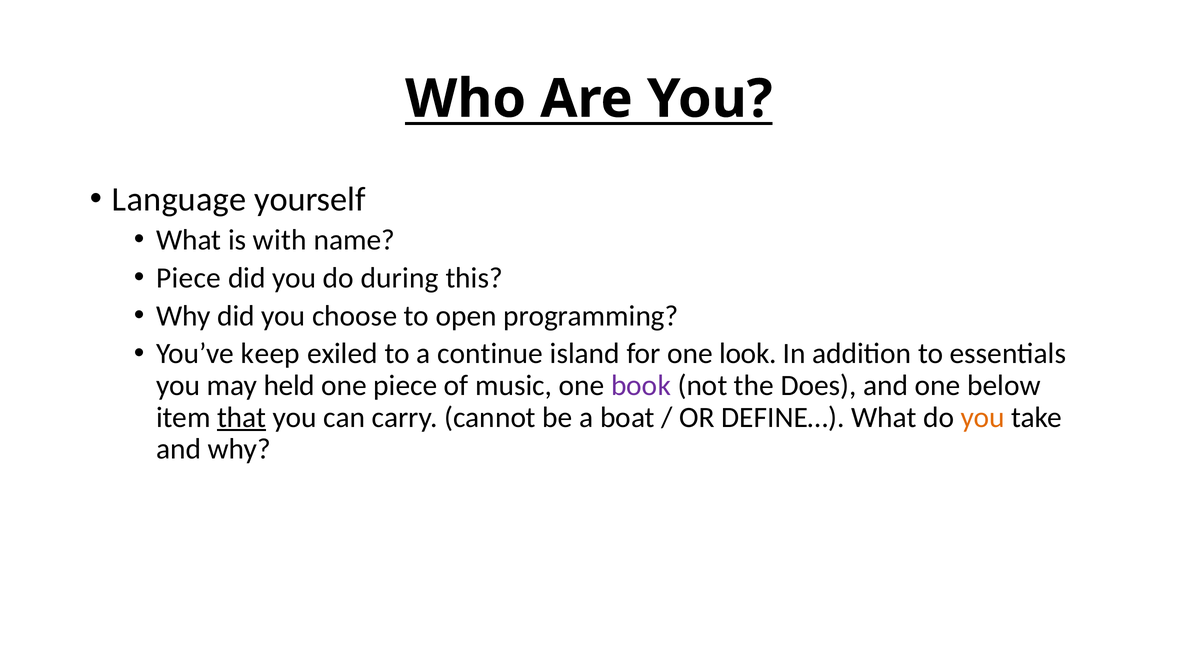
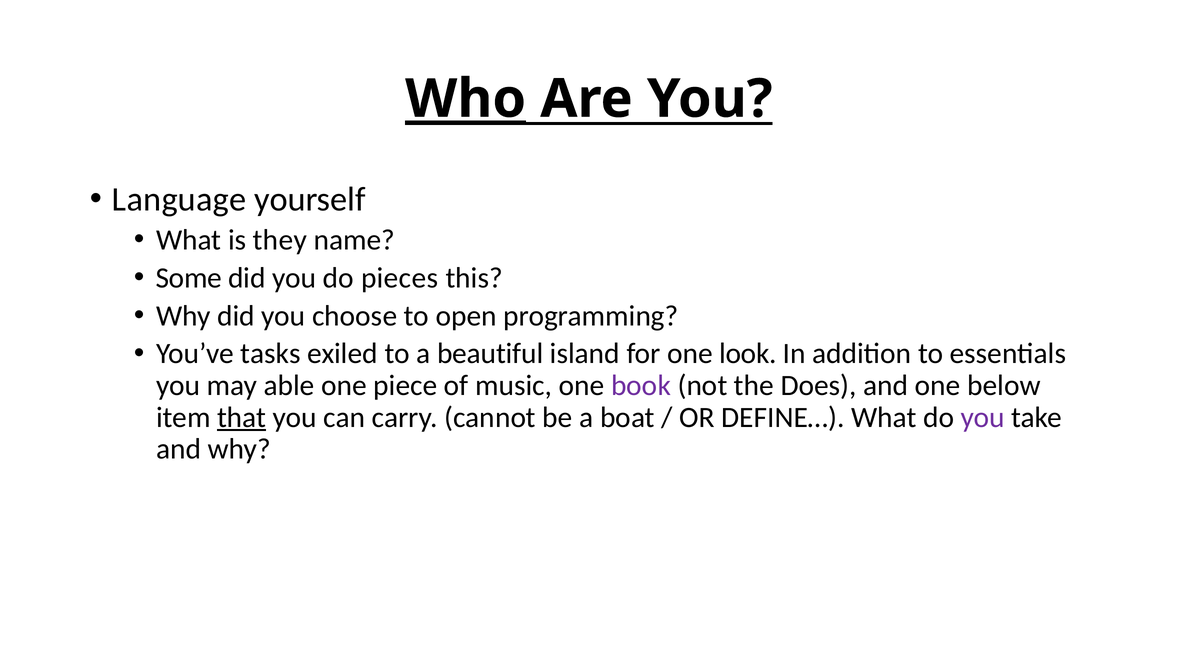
Who underline: none -> present (466, 99)
with: with -> they (280, 240)
Piece: Piece -> Some (189, 278)
during: during -> pieces (400, 278)
keep: keep -> tasks (271, 354)
continue: continue -> beautiful (490, 354)
held: held -> able (289, 385)
you colour: orange -> purple (983, 417)
